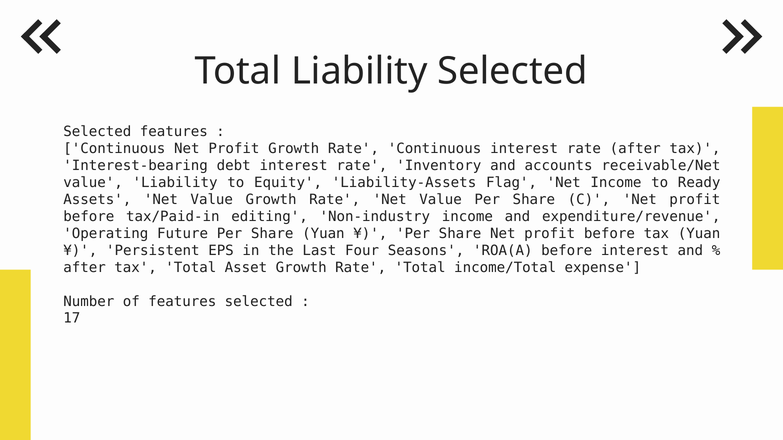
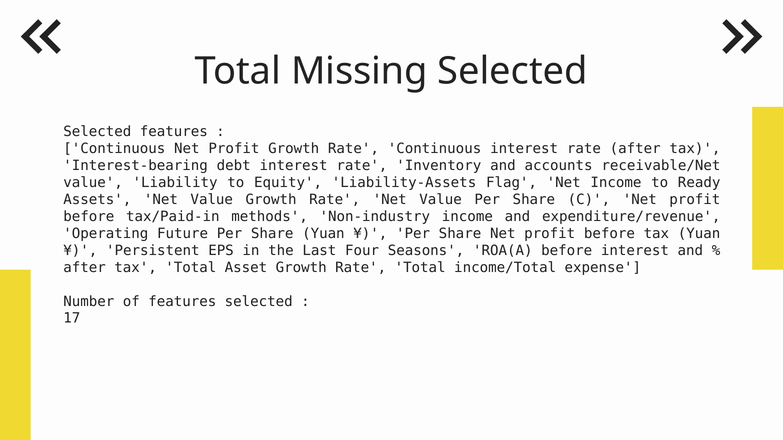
Total Liability: Liability -> Missing (359, 71)
editing: editing -> methods (270, 217)
